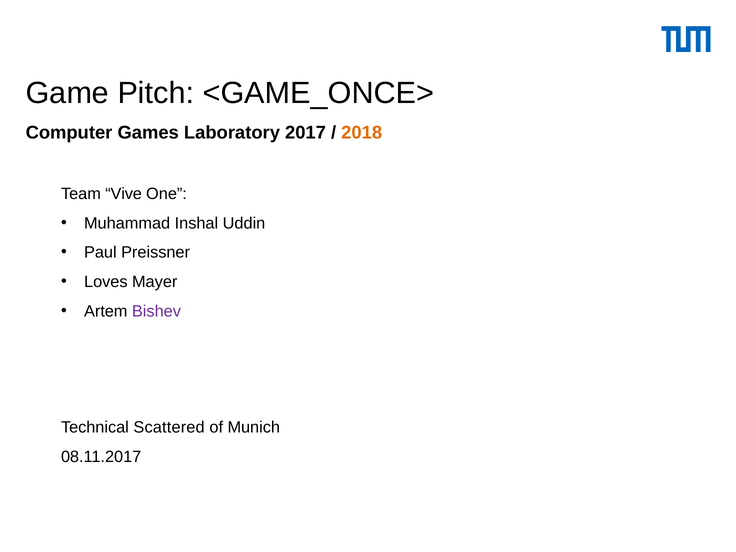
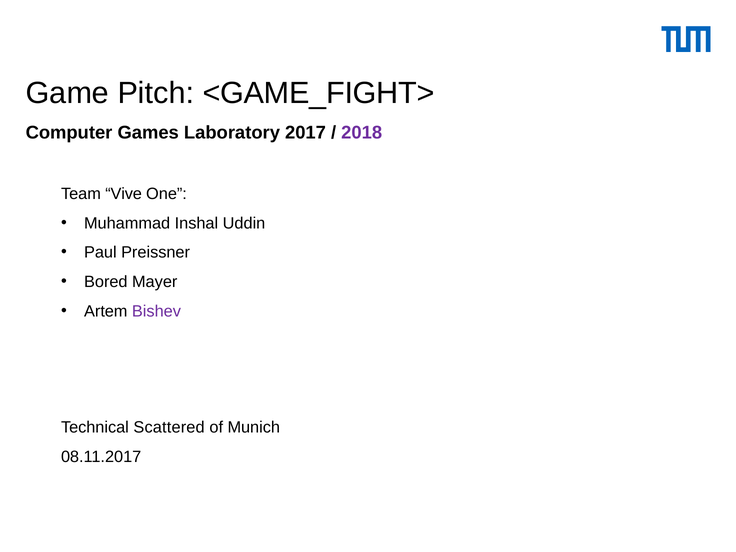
<GAME_ONCE>: <GAME_ONCE> -> <GAME_FIGHT> (319, 93)
2018 colour: orange -> purple (362, 132)
Loves: Loves -> Bored (106, 282)
